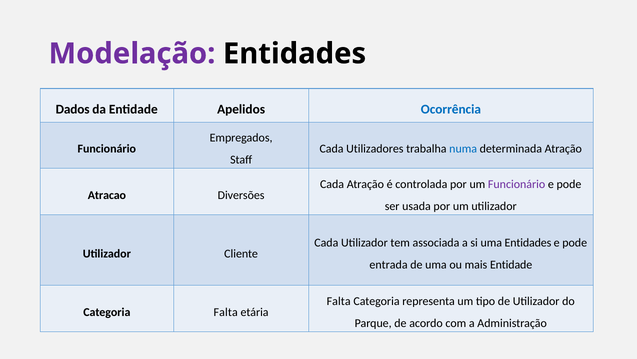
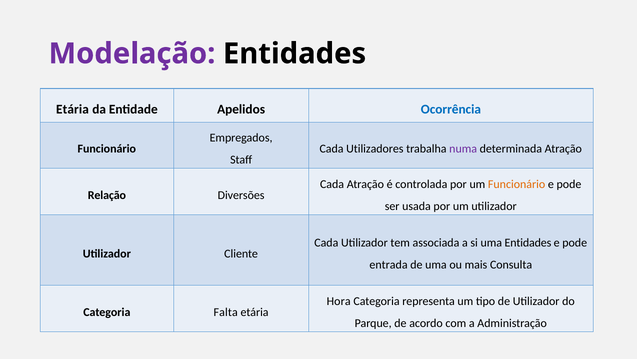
Dados: Dados -> Etária (72, 109)
numa colour: blue -> purple (463, 149)
Funcionário colour: purple -> orange (517, 184)
Atracao: Atracao -> Relação (107, 195)
mais Entidade: Entidade -> Consulta (511, 264)
Falta: Falta -> Hora (339, 301)
